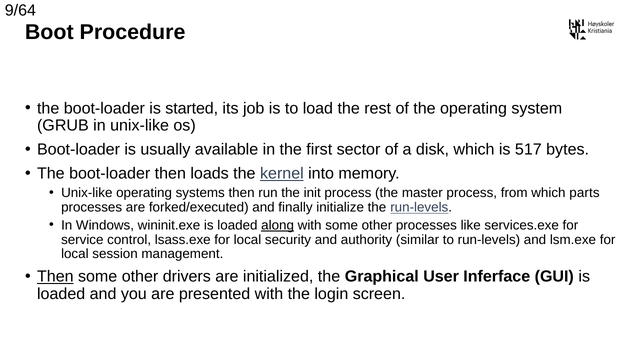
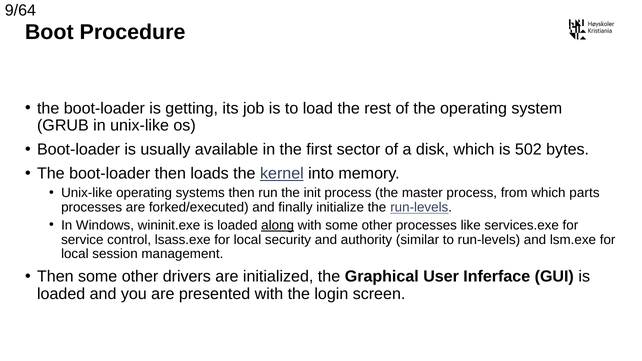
started: started -> getting (192, 108)
517: 517 -> 502 (528, 150)
Then underline: present -> none (55, 277)
